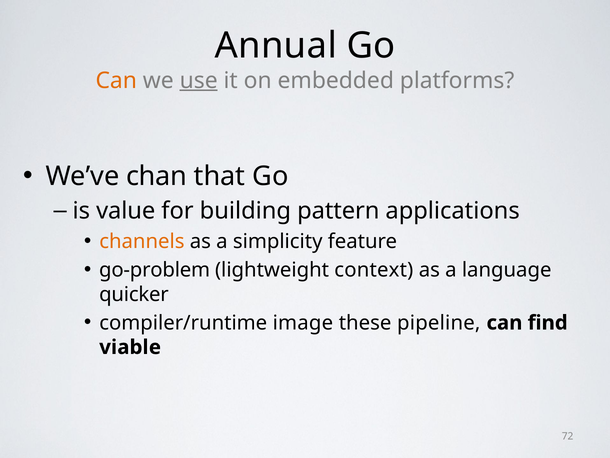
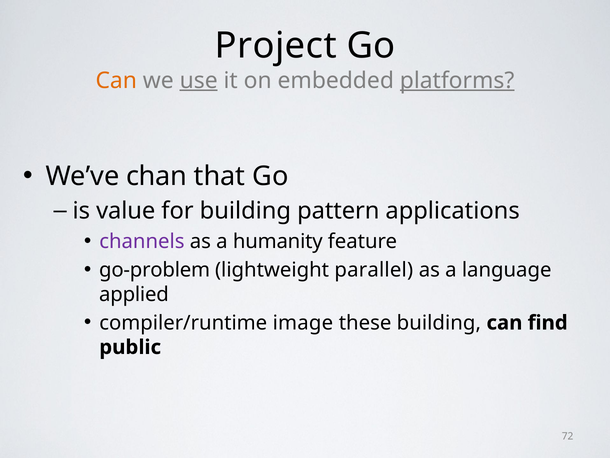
Annual: Annual -> Project (276, 46)
platforms underline: none -> present (457, 80)
channels colour: orange -> purple (142, 241)
simplicity: simplicity -> humanity (278, 241)
context: context -> parallel (374, 270)
quicker: quicker -> applied (134, 294)
these pipeline: pipeline -> building (439, 322)
viable: viable -> public (130, 347)
